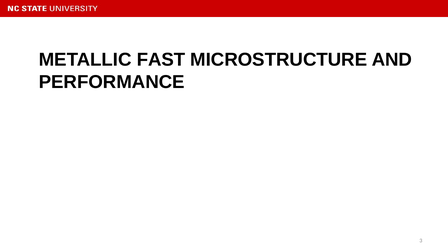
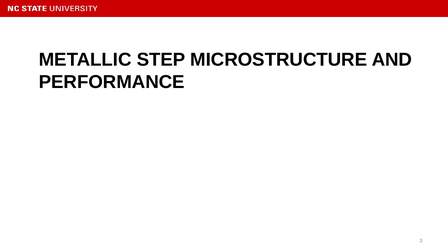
FAST: FAST -> STEP (161, 60)
